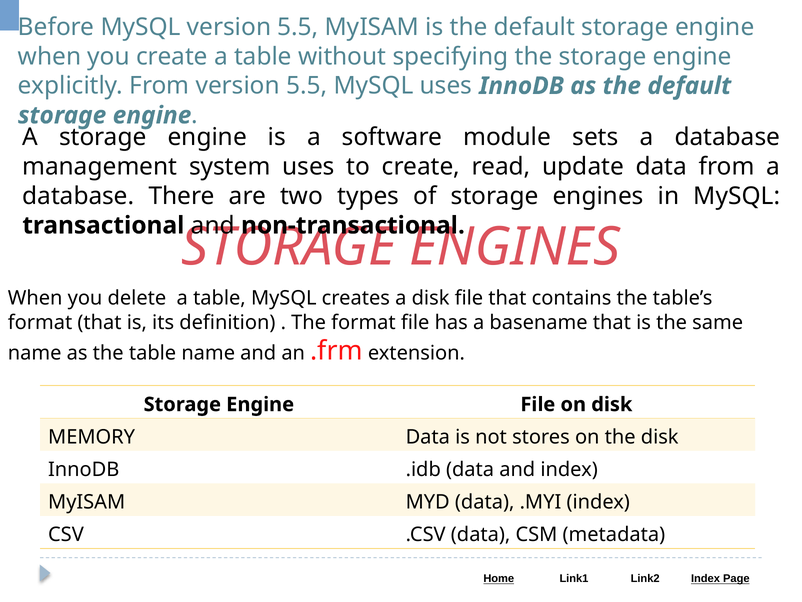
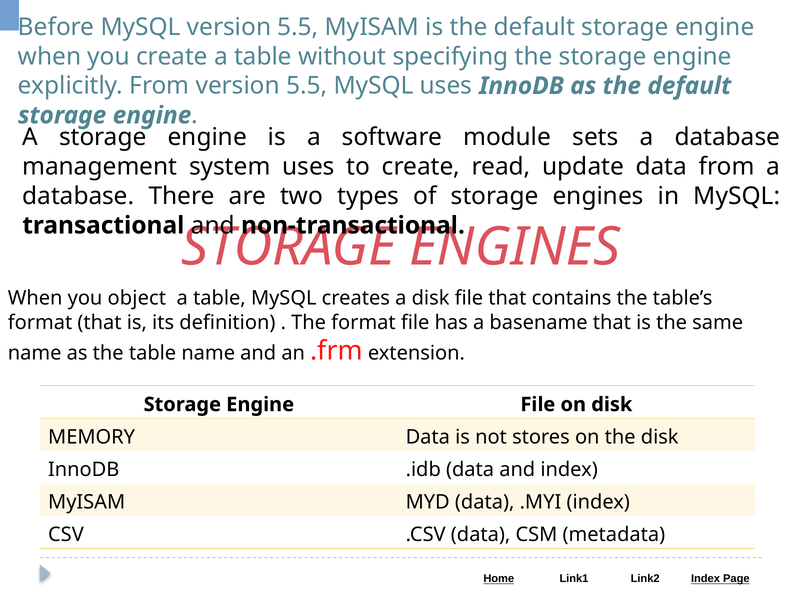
delete: delete -> object (137, 298)
